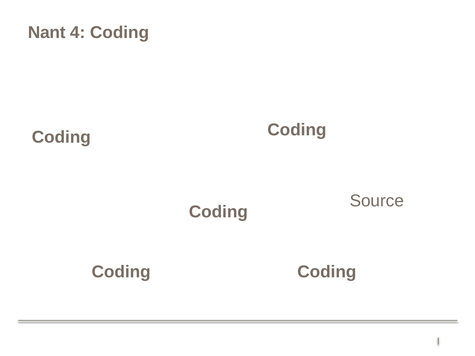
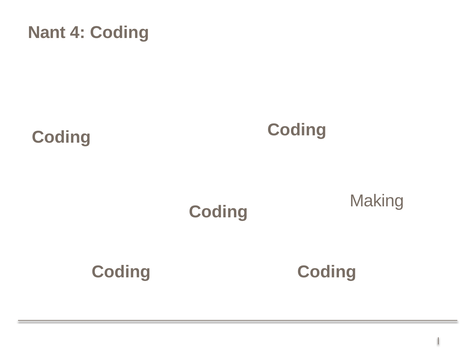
Source: Source -> Making (377, 201)
